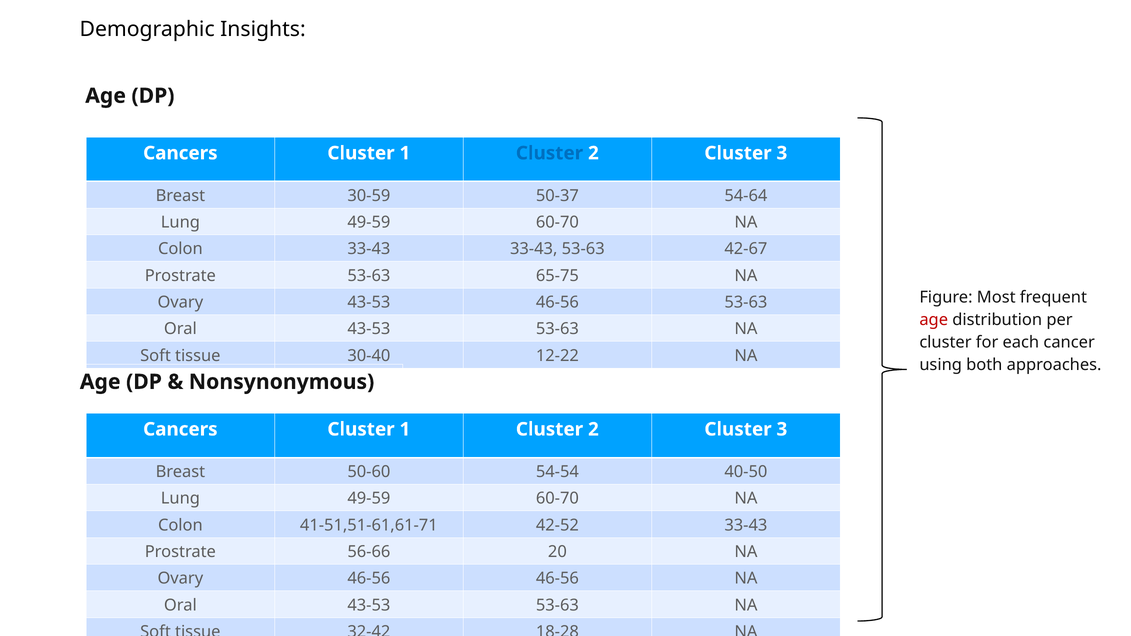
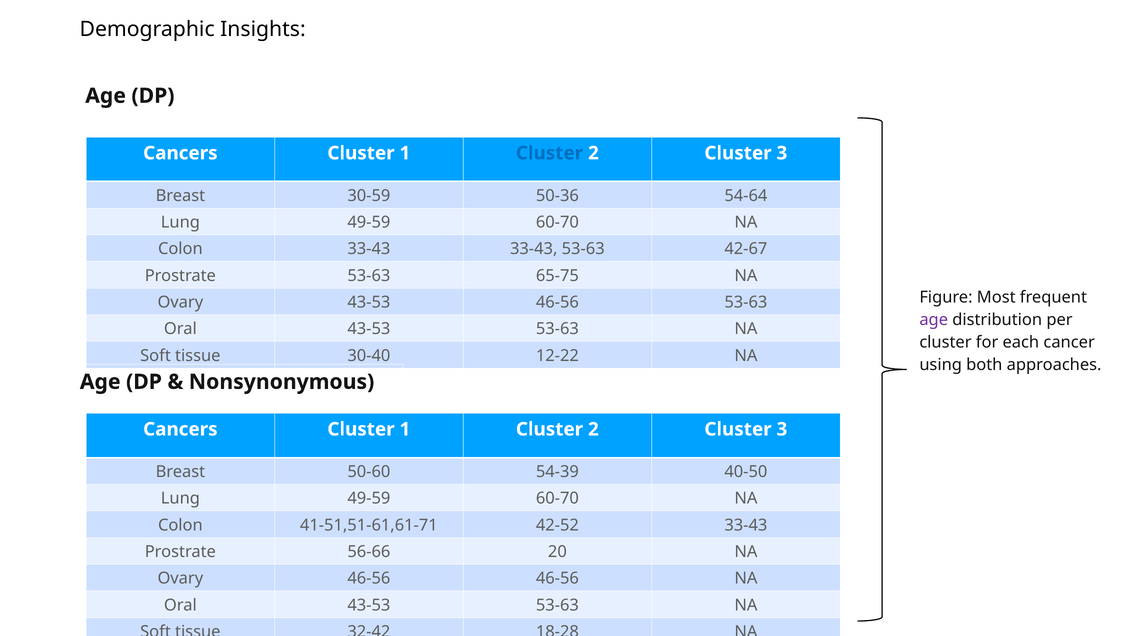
50-37: 50-37 -> 50-36 (557, 196)
age colour: red -> purple (934, 320)
54-54: 54-54 -> 54-39 (557, 472)
